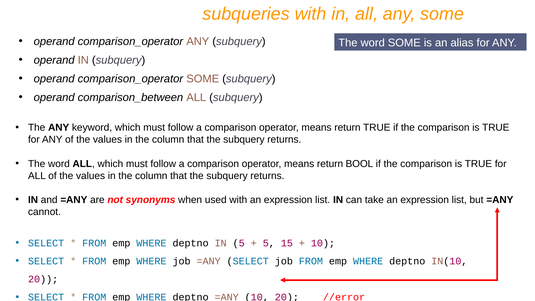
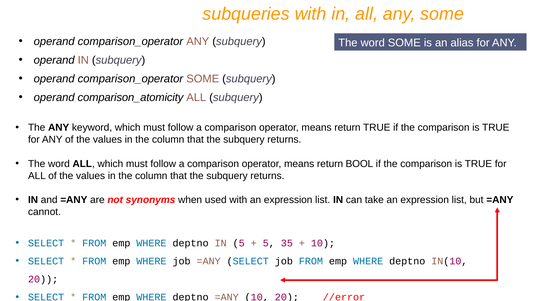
comparison_between: comparison_between -> comparison_atomicity (130, 98)
15: 15 -> 35 (287, 243)
